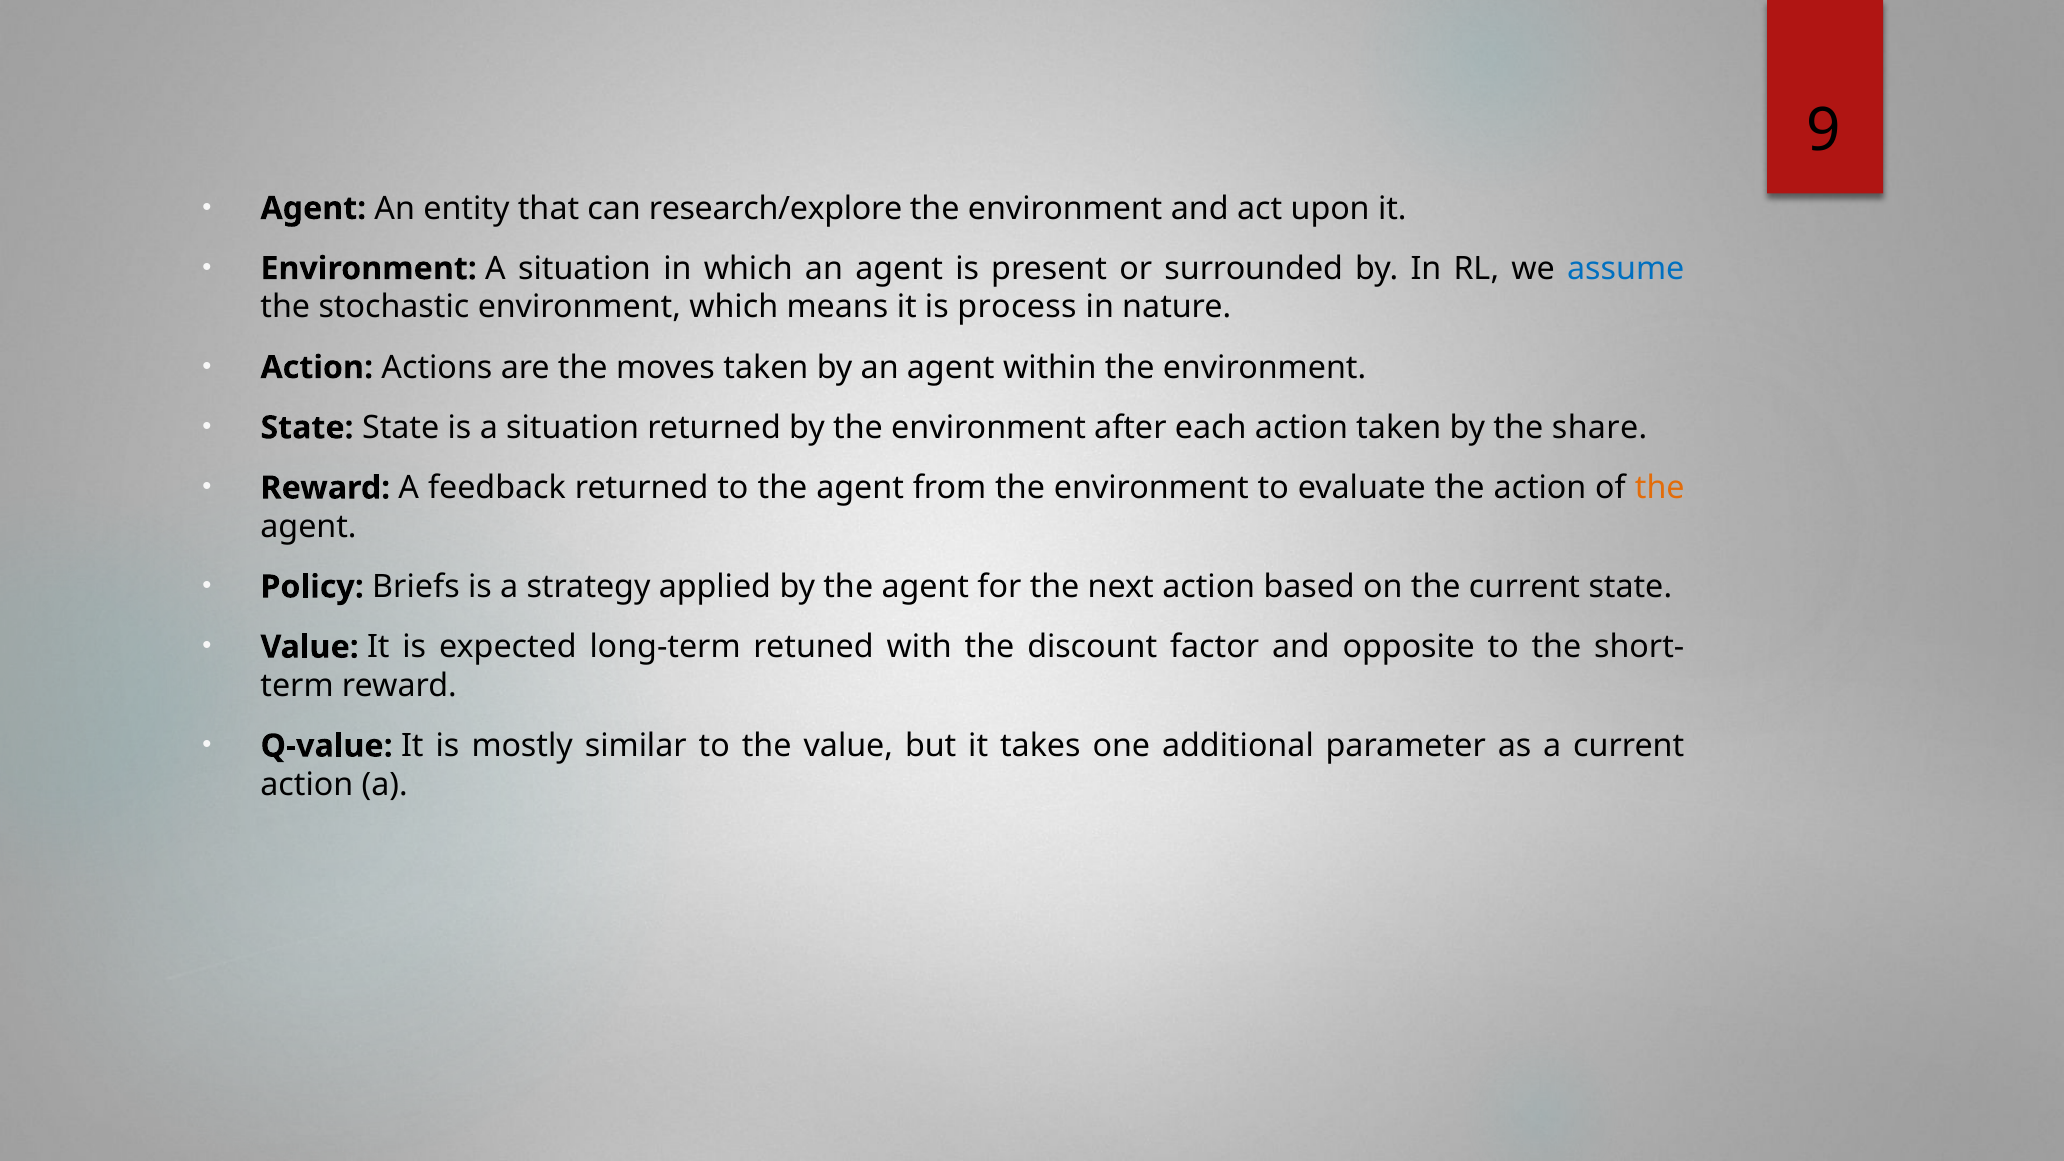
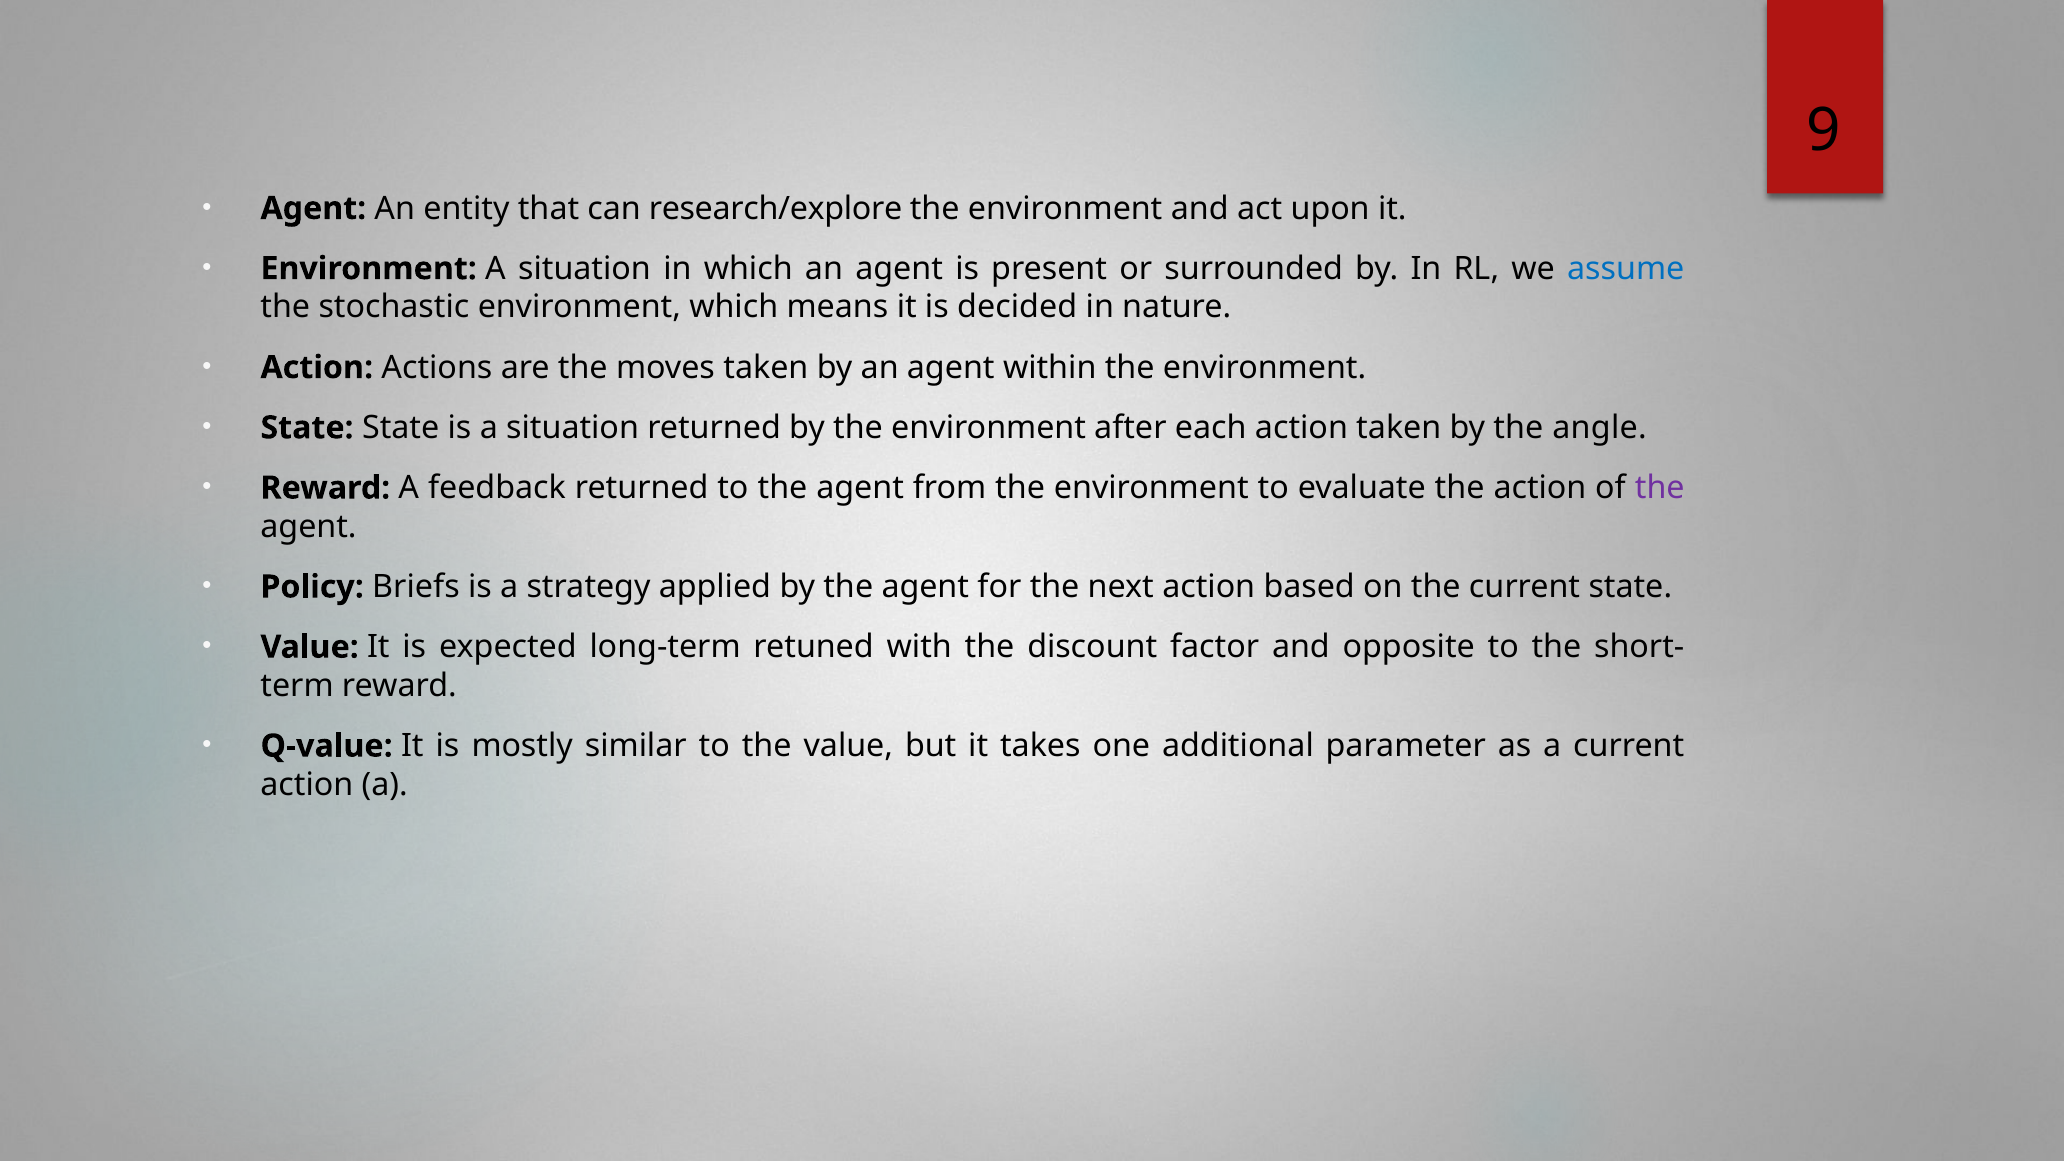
process: process -> decided (1017, 307)
share: share -> angle (1600, 428)
the colour: orange -> purple (1660, 488)
